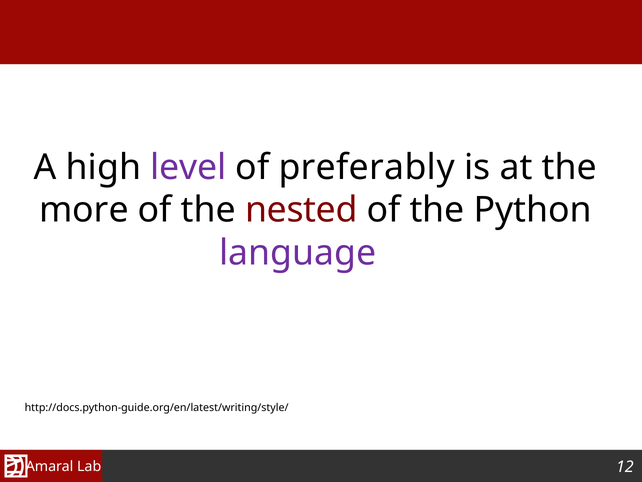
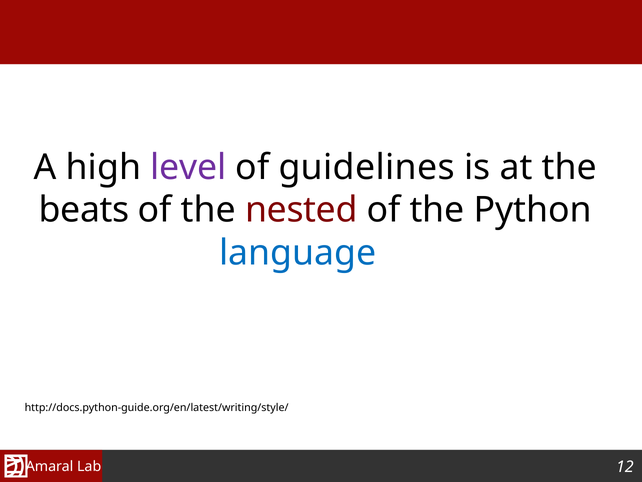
preferably: preferably -> guidelines (367, 167)
more: more -> beats (84, 210)
language colour: purple -> blue (298, 253)
